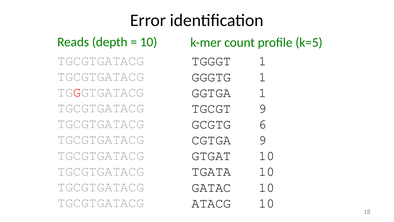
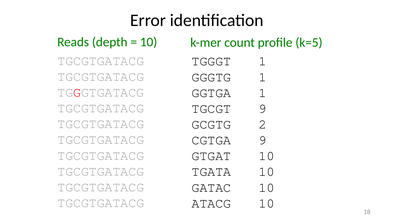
6: 6 -> 2 (263, 124)
